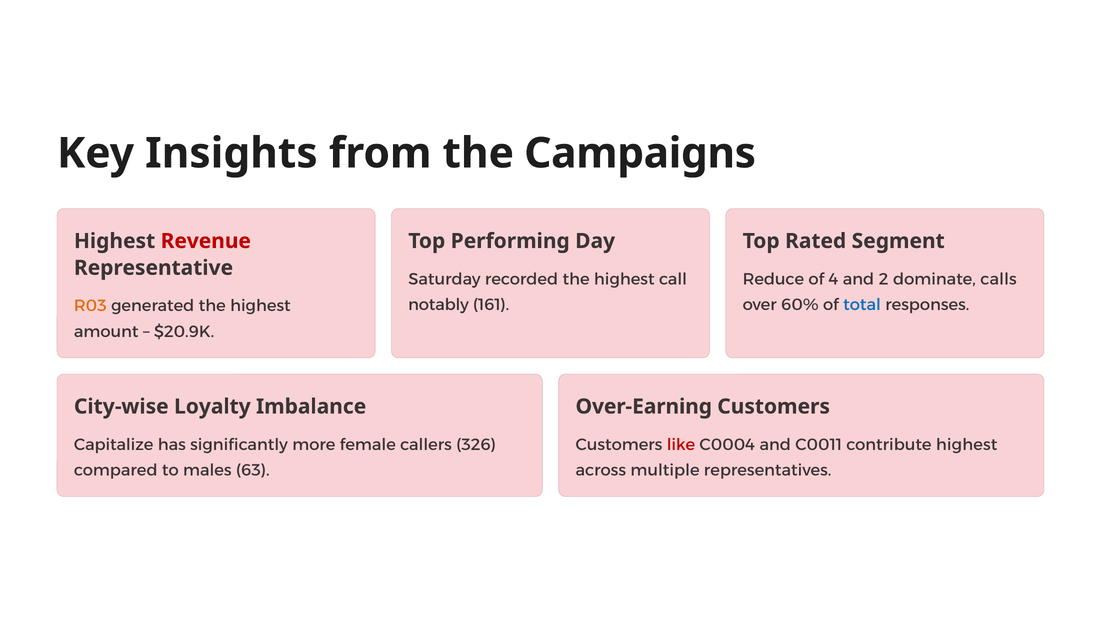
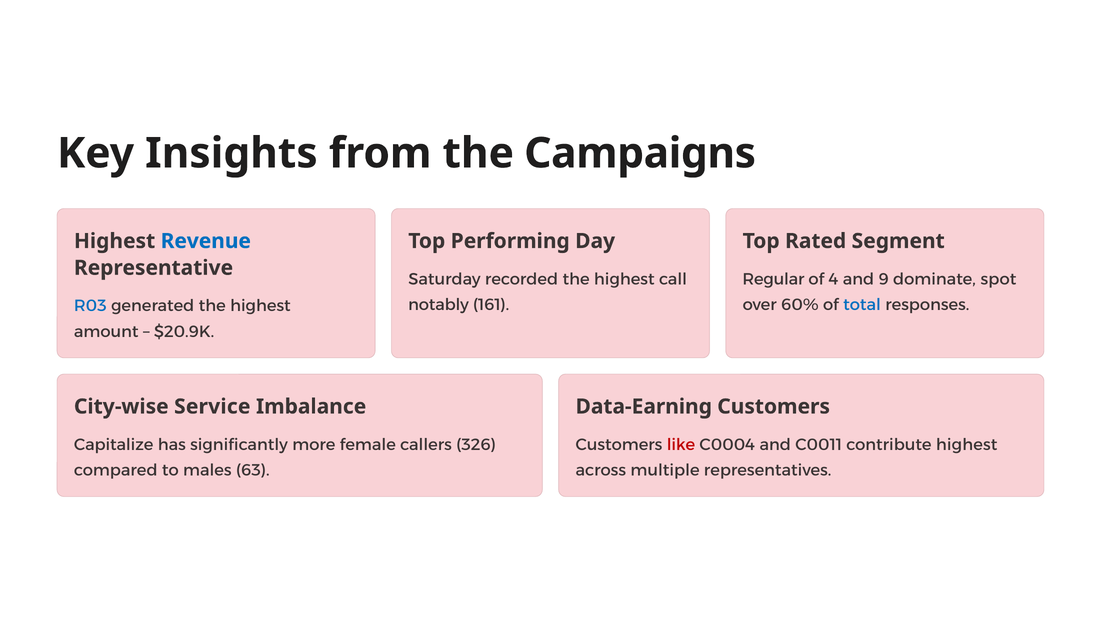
Revenue colour: red -> blue (206, 241)
Reduce: Reduce -> Regular (773, 279)
2: 2 -> 9 (884, 279)
calls: calls -> spot (998, 279)
R03 colour: orange -> blue (90, 306)
Loyalty: Loyalty -> Service (212, 407)
Over-Earning: Over-Earning -> Data-Earning (644, 407)
